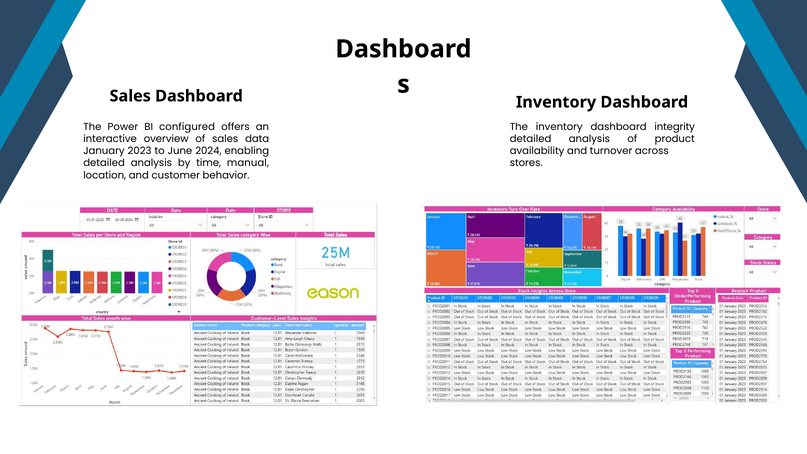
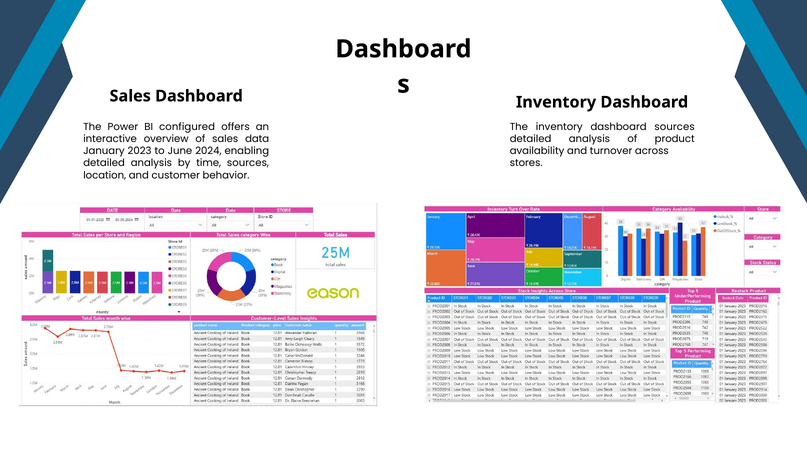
dashboard integrity: integrity -> sources (675, 127)
time manual: manual -> sources (248, 163)
